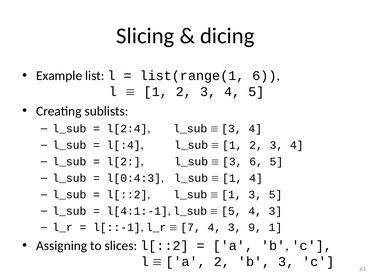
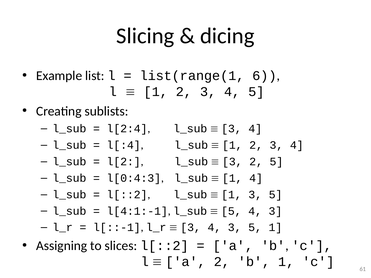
3 6: 6 -> 2 (256, 162)
7: 7 -> 3 (191, 228)
4 3 9: 9 -> 5 (255, 228)
b 3: 3 -> 1 (286, 262)
